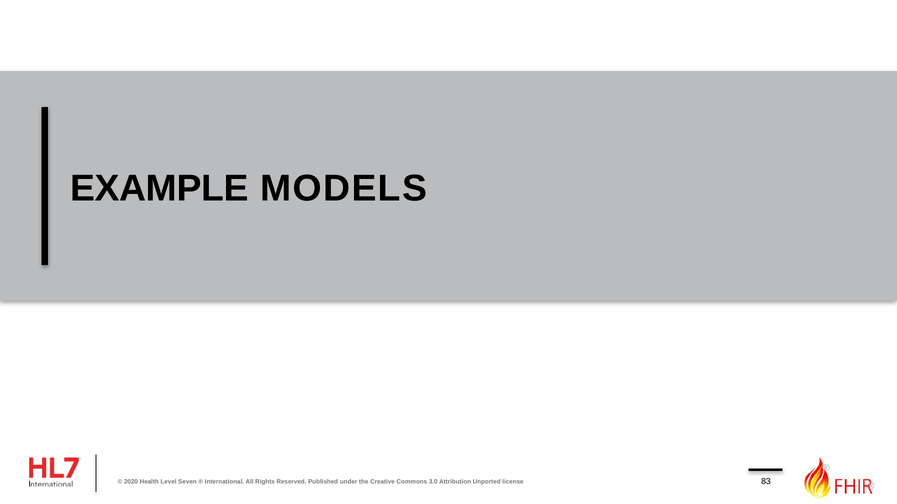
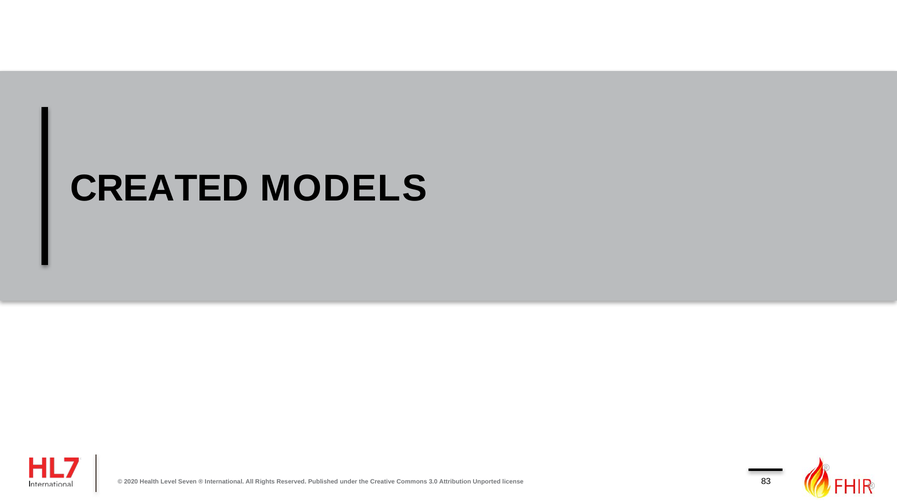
EXAMPLE: EXAMPLE -> CREATED (159, 189)
